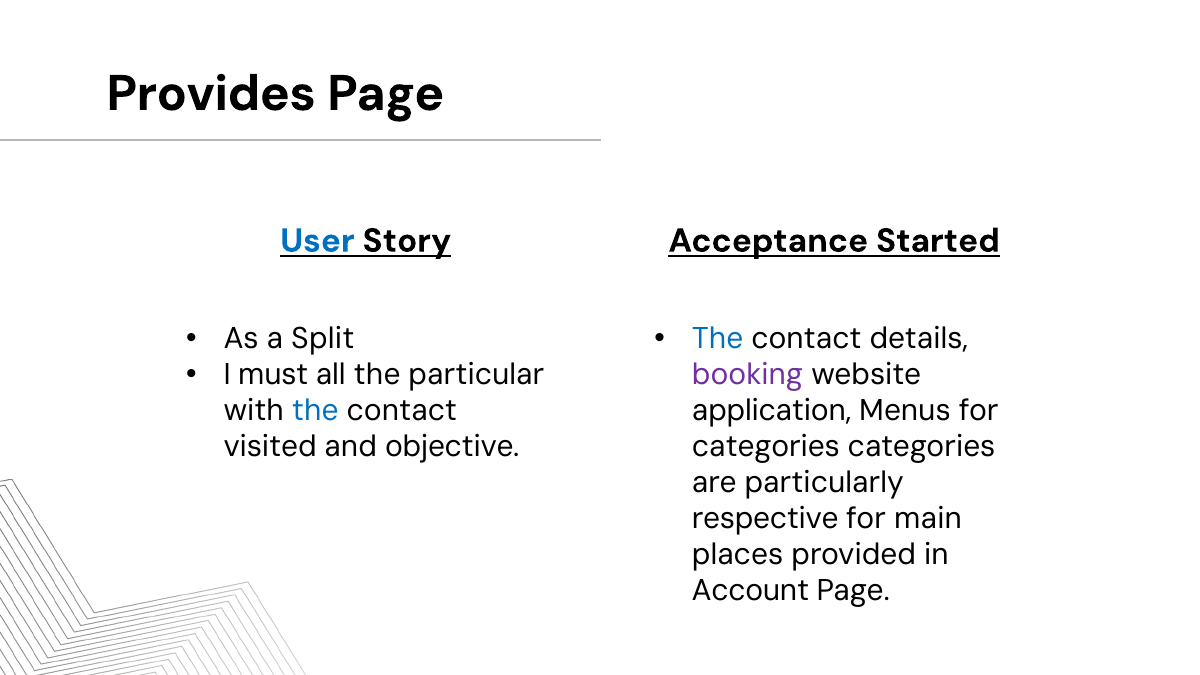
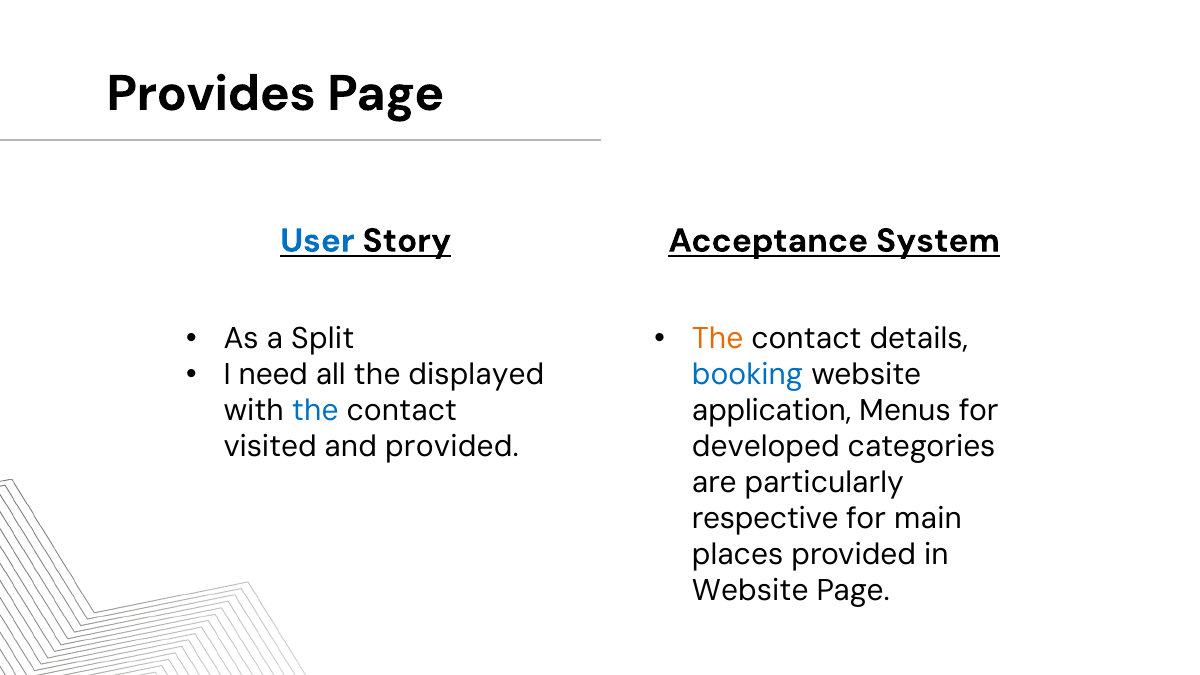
Started: Started -> System (938, 241)
The colour: blue -> orange (718, 339)
must: must -> need (273, 375)
particular: particular -> displayed (476, 375)
booking colour: purple -> blue (748, 375)
and objective: objective -> provided (452, 447)
categories: categories -> developed (766, 447)
Account: Account -> Website (750, 591)
